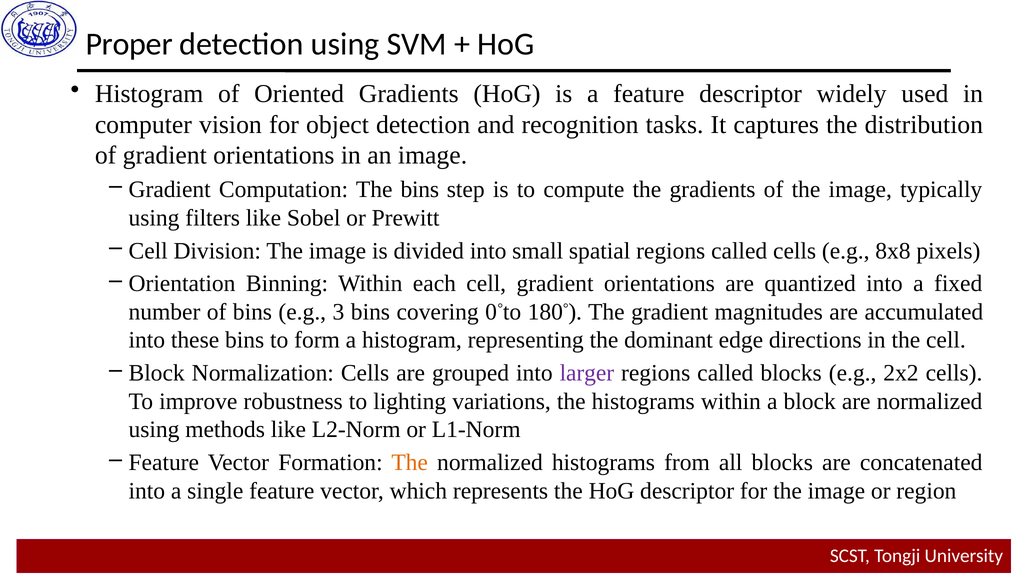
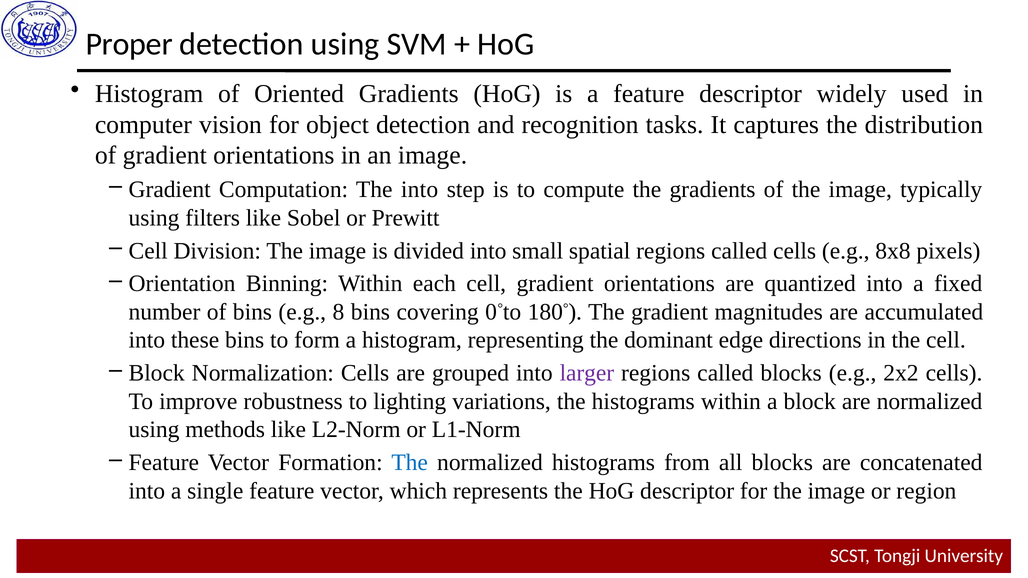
The bins: bins -> into (420, 190)
3: 3 -> 8 (338, 312)
The colour: orange -> blue (410, 463)
